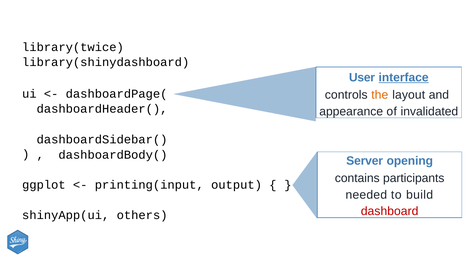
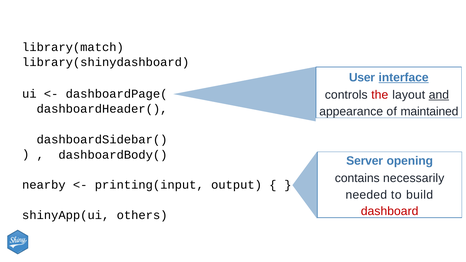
library(twice: library(twice -> library(match (73, 47)
the colour: orange -> red (380, 95)
and underline: none -> present (439, 95)
invalidated: invalidated -> maintained (429, 111)
participants: participants -> necessarily (414, 178)
ggplot: ggplot -> nearby (44, 185)
